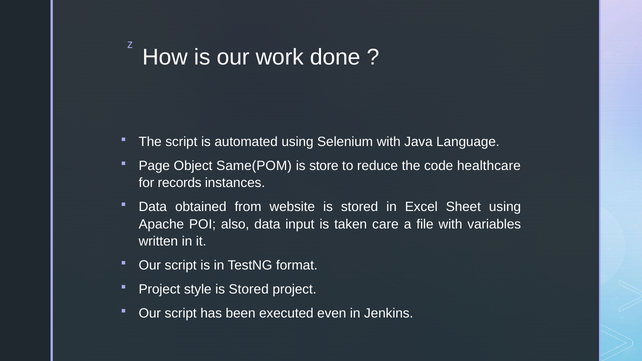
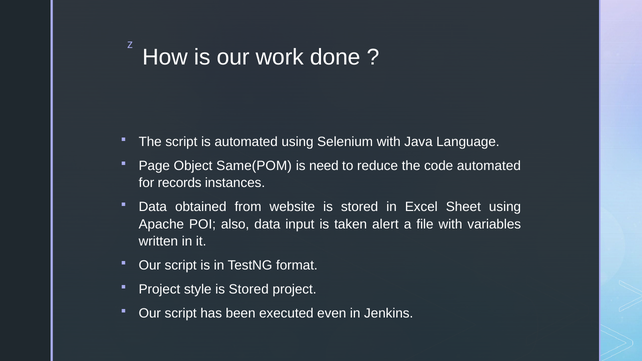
store: store -> need (324, 166)
code healthcare: healthcare -> automated (489, 166)
care: care -> alert (385, 224)
